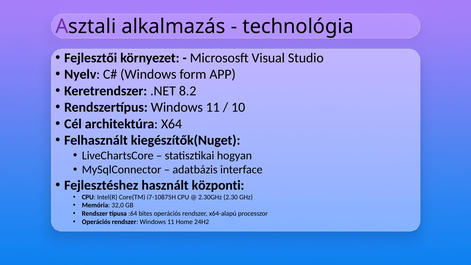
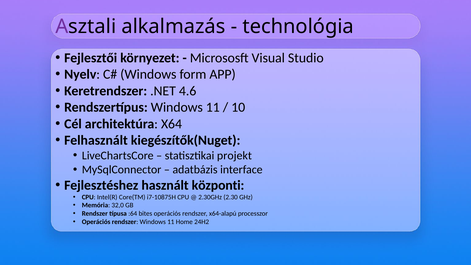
8.2: 8.2 -> 4.6 (188, 91)
hogyan: hogyan -> projekt (234, 156)
